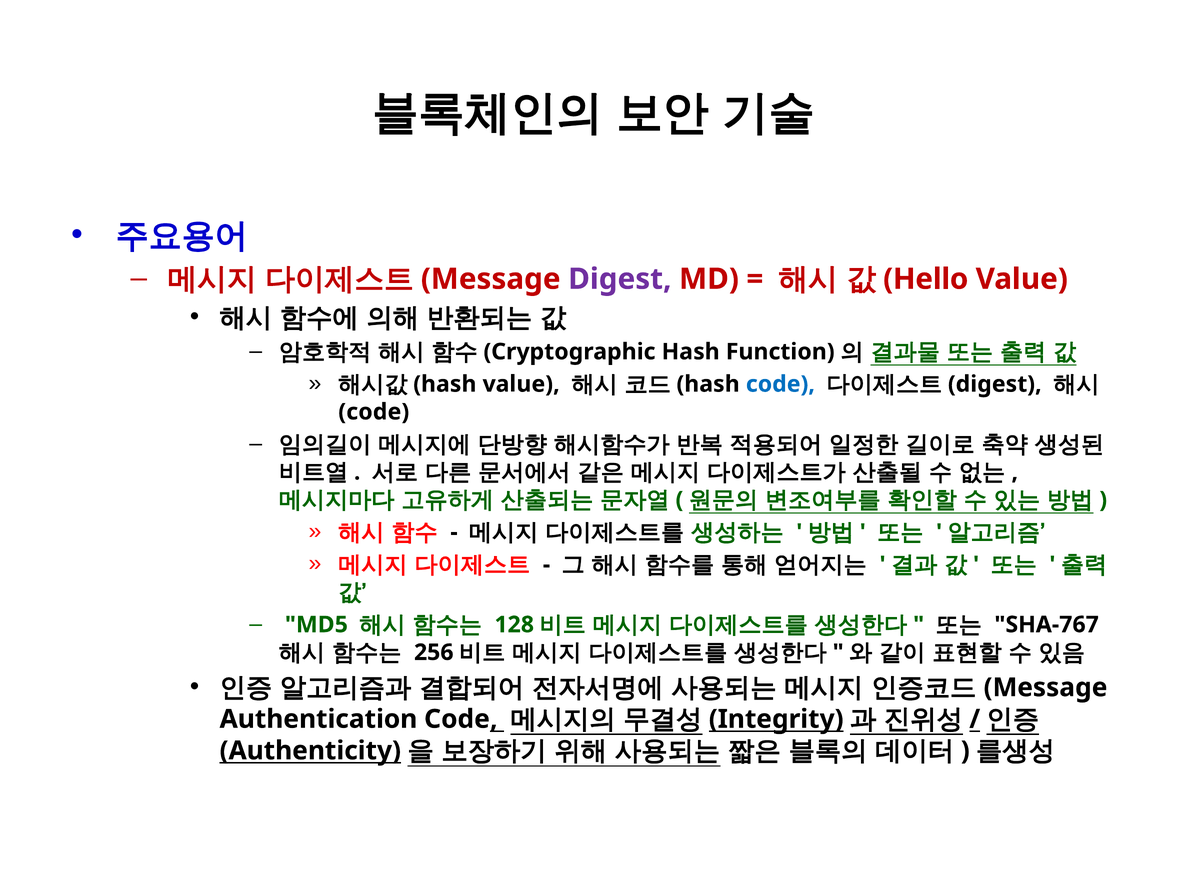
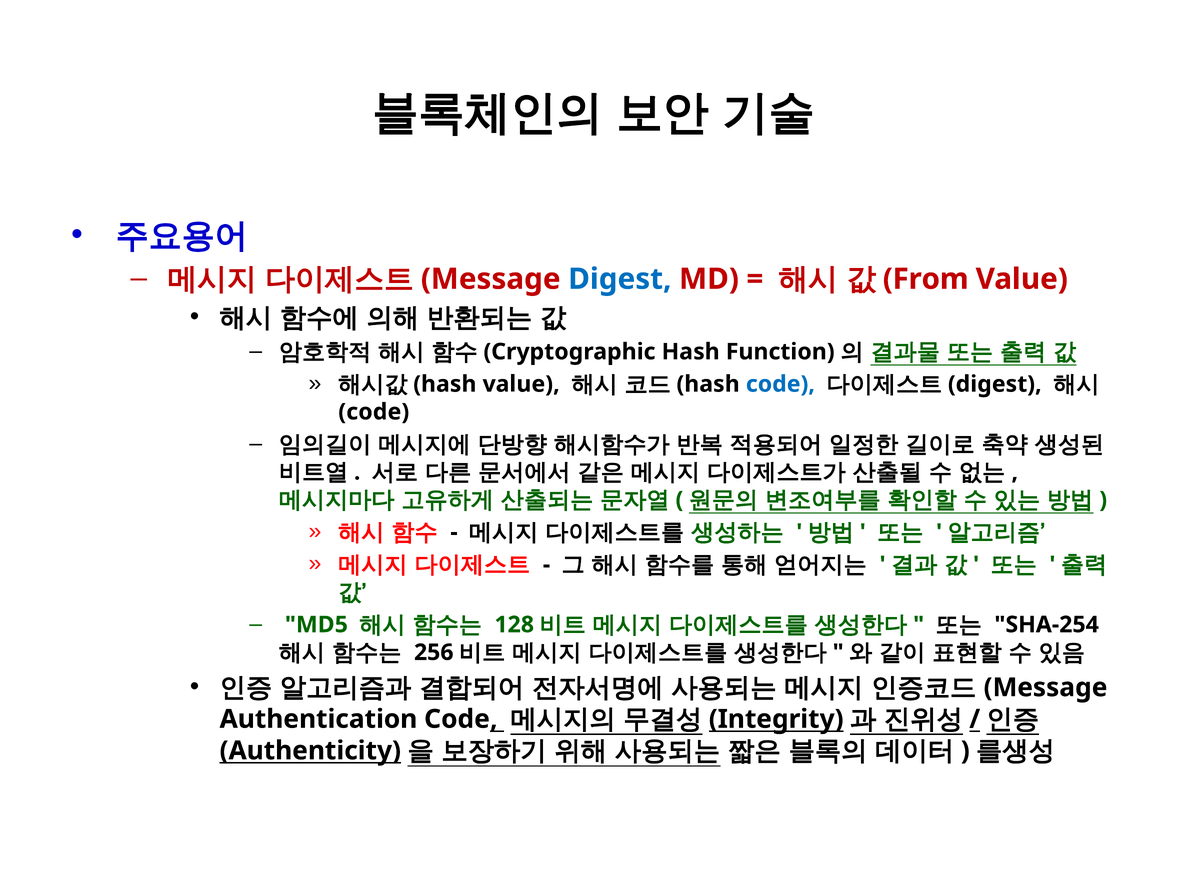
Digest colour: purple -> blue (620, 279)
Hello: Hello -> From (926, 279)
SHA-767: SHA-767 -> SHA-254 (1047, 625)
